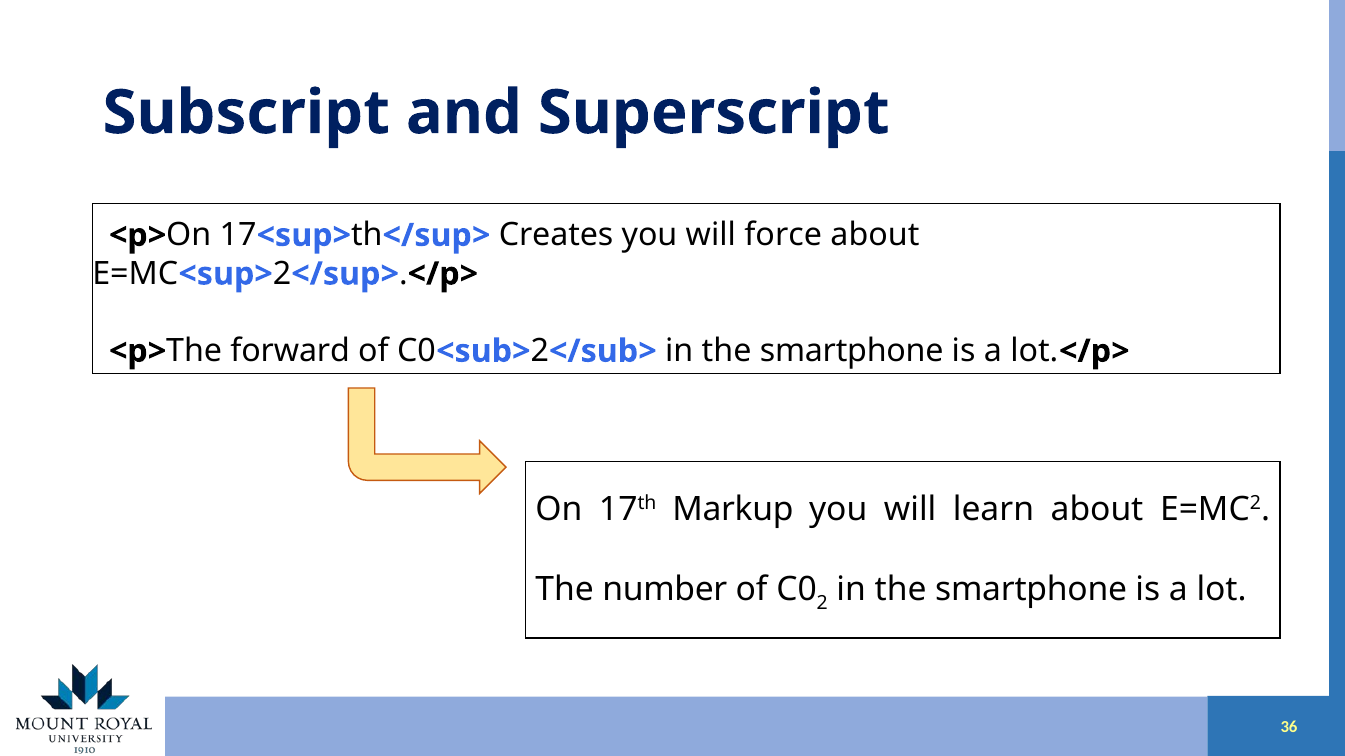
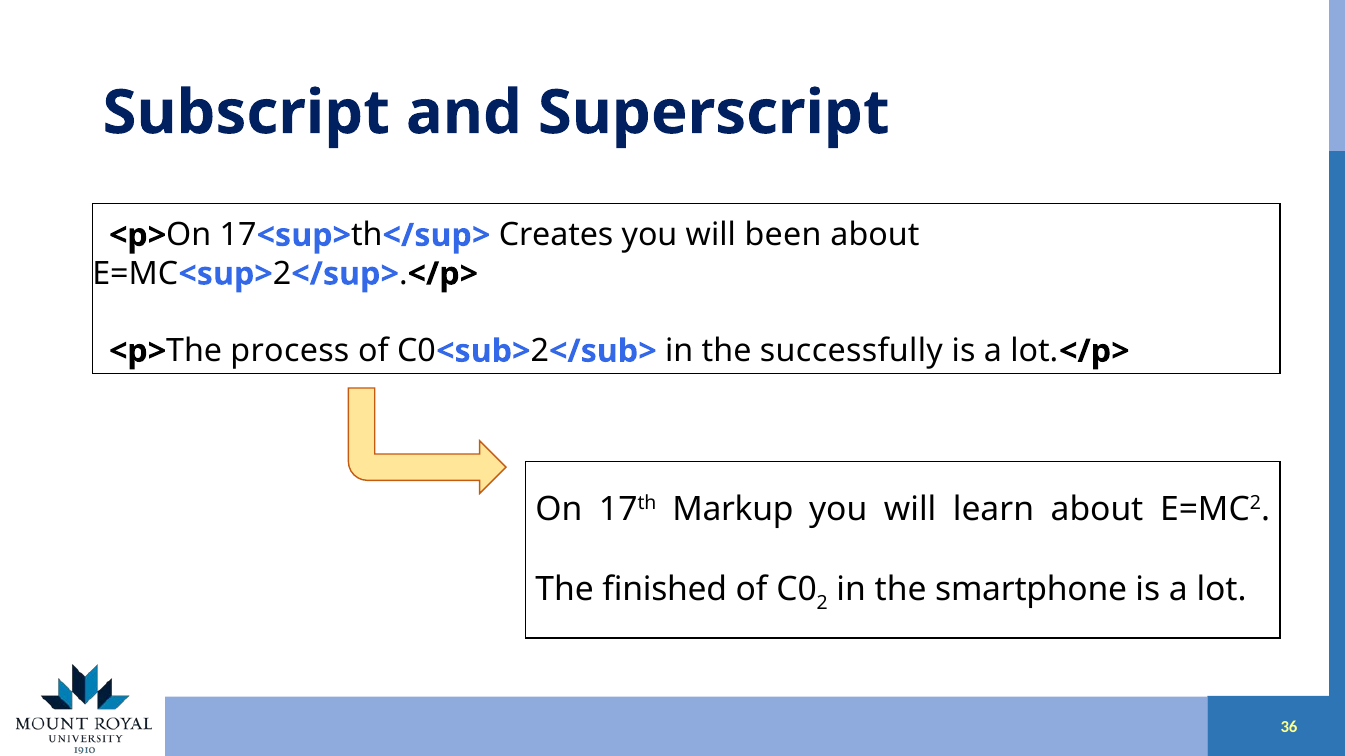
force: force -> been (783, 235)
forward: forward -> process (290, 351)
smartphone: smartphone -> successfully (851, 351)
number: number -> finished (665, 590)
